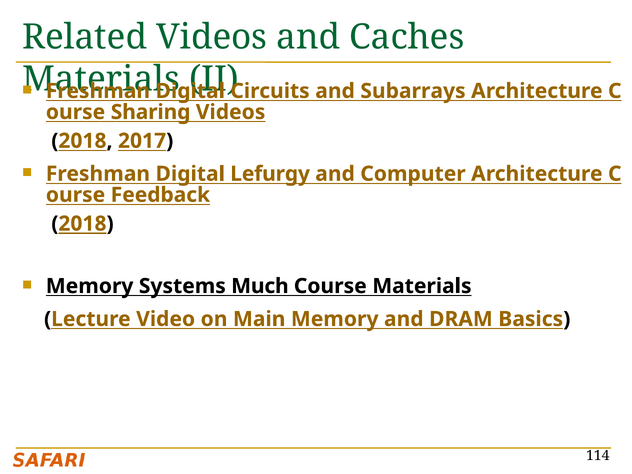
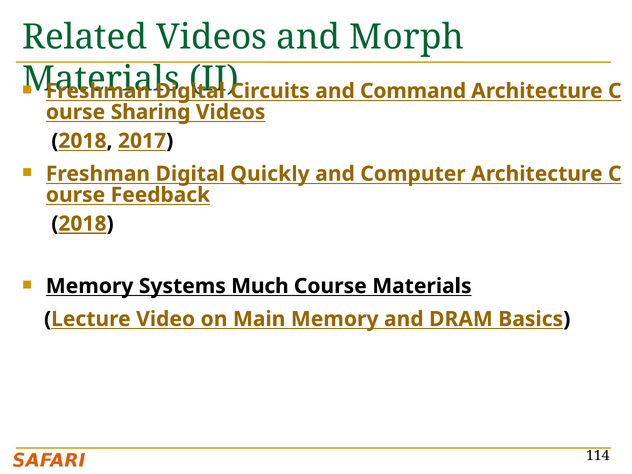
Caches: Caches -> Morph (407, 37)
Subarrays: Subarrays -> Command (413, 91)
Lefurgy: Lefurgy -> Quickly (270, 174)
